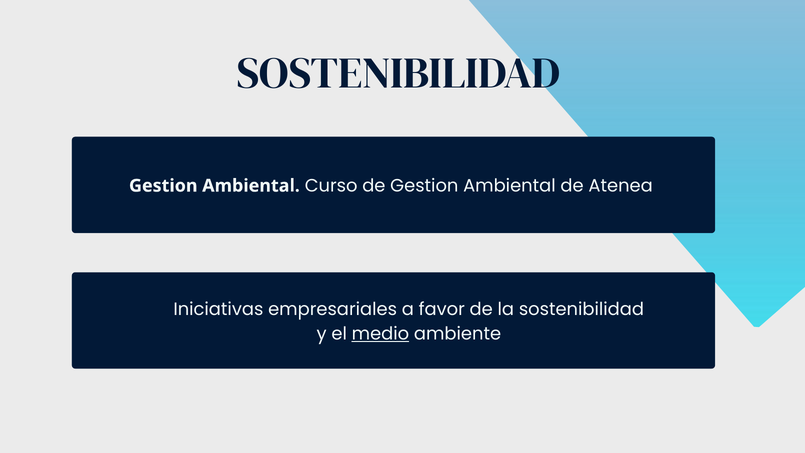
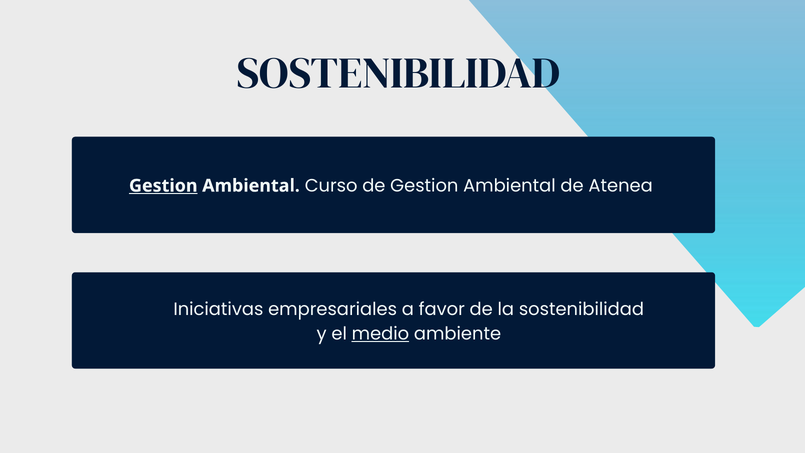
Gestion underline: none -> present (163, 186)
